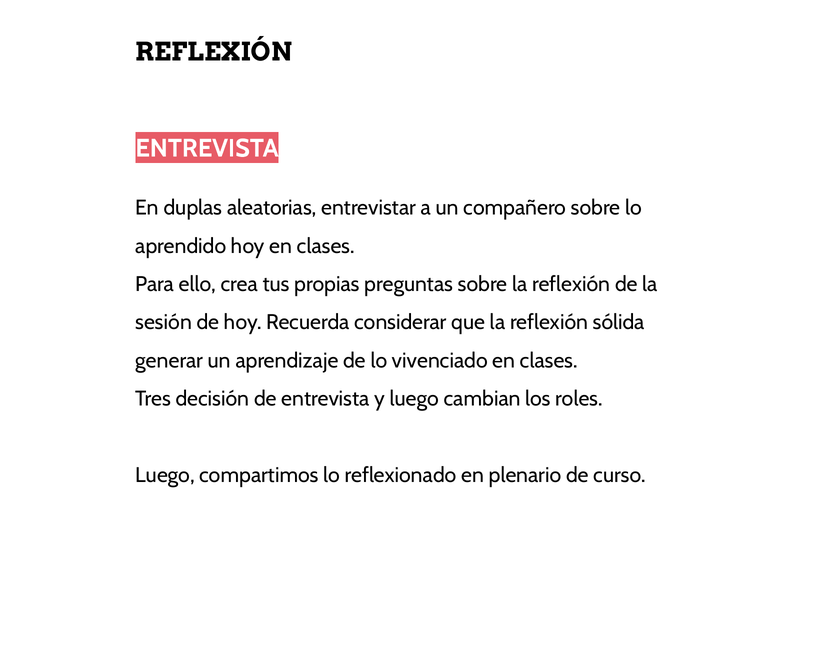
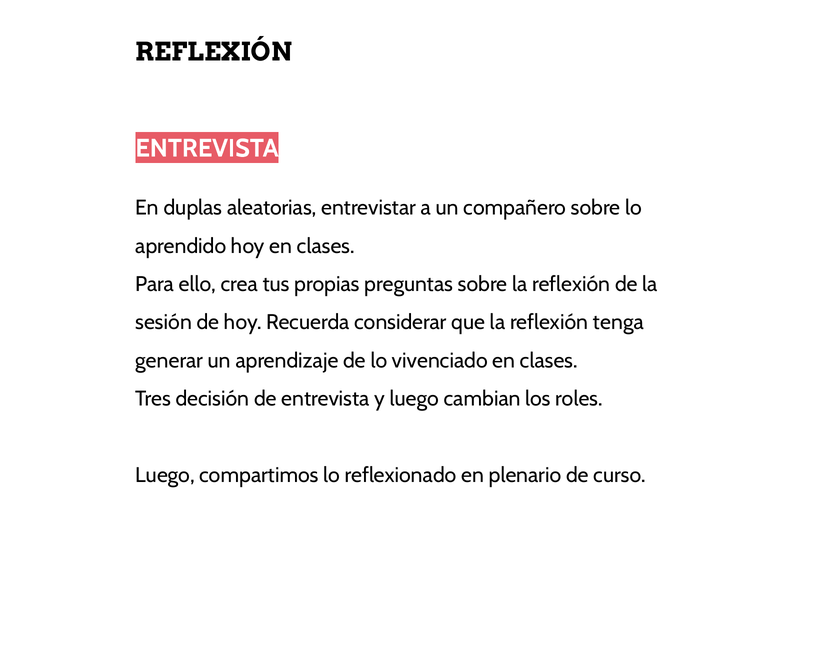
sólida: sólida -> tenga (619, 322)
